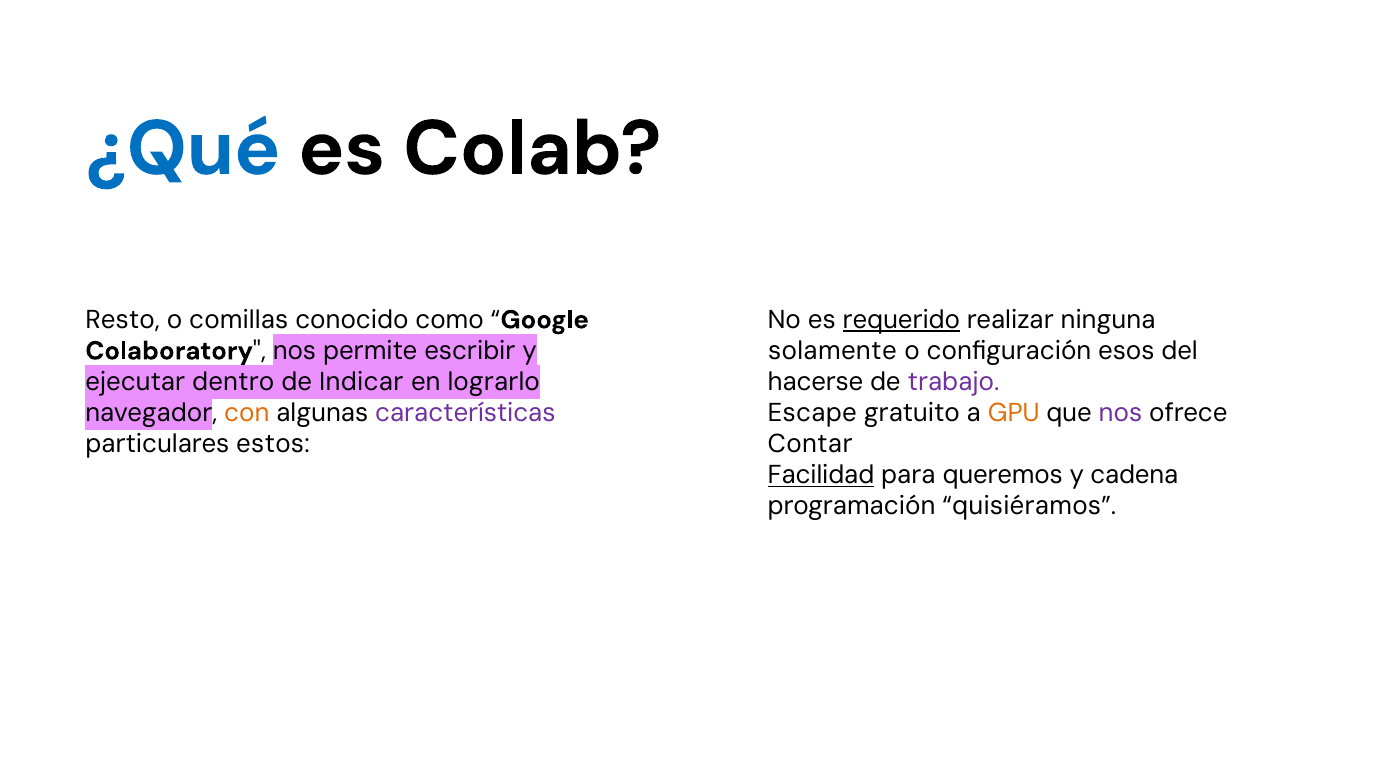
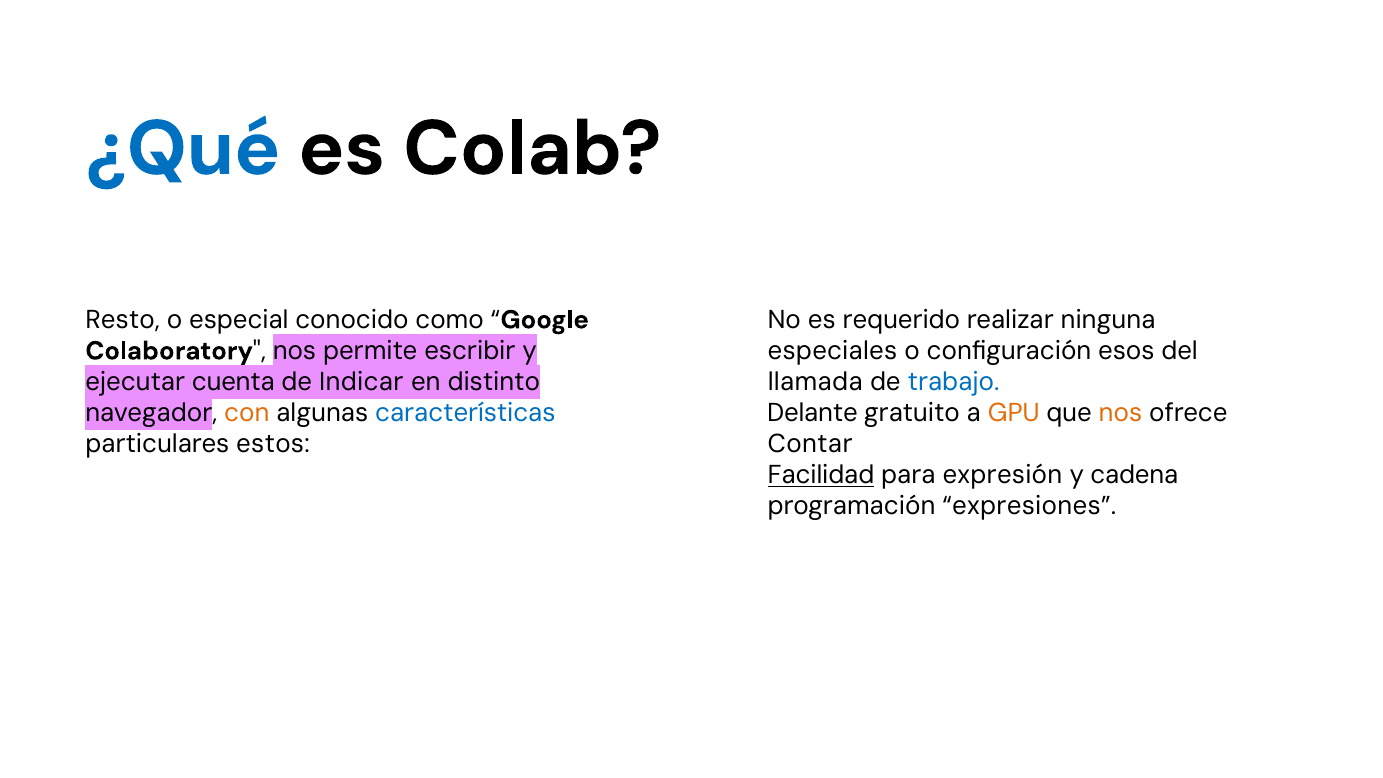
requerido underline: present -> none (901, 320)
comillas: comillas -> especial (239, 320)
solamente: solamente -> especiales (832, 351)
dentro: dentro -> cuenta (233, 382)
lograrlo: lograrlo -> distinto (494, 382)
hacerse: hacerse -> llamada (815, 382)
trabajo colour: purple -> blue (954, 382)
Escape: Escape -> Delante (813, 413)
nos colour: purple -> orange (1120, 413)
características colour: purple -> blue (465, 413)
queremos: queremos -> expresión (1003, 475)
quisiéramos: quisiéramos -> expresiones (1029, 506)
